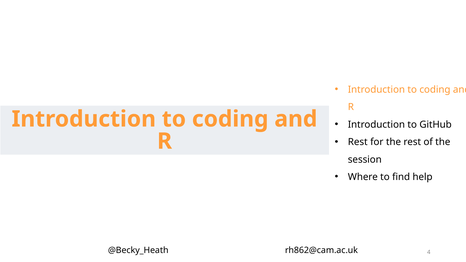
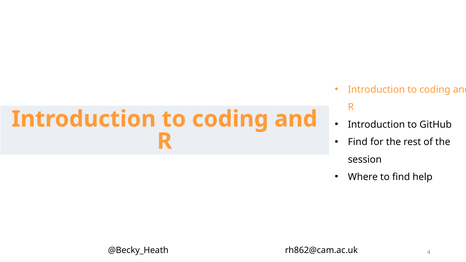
Rest: Rest -> Find (358, 142)
